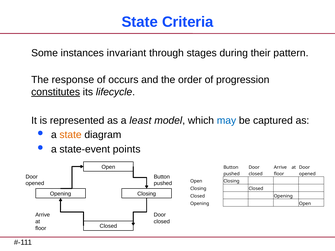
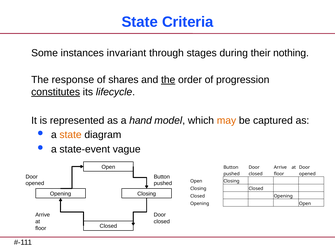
pattern: pattern -> nothing (291, 53)
occurs: occurs -> shares (123, 80)
the underline: none -> present (168, 80)
least: least -> hand (141, 121)
may colour: blue -> orange (226, 121)
points: points -> vague (127, 149)
